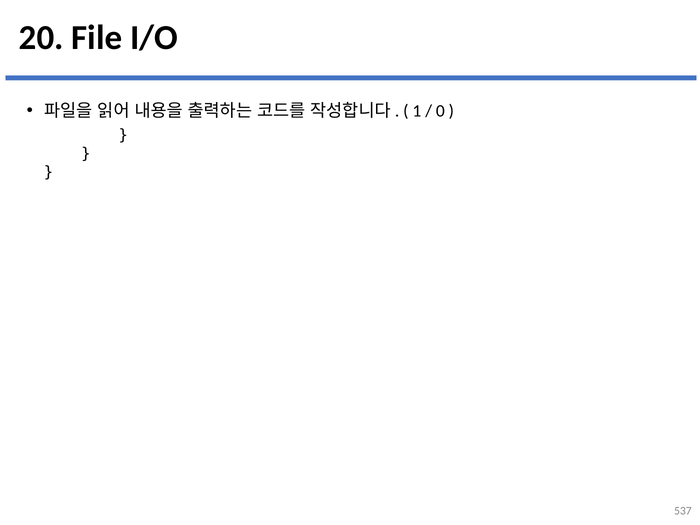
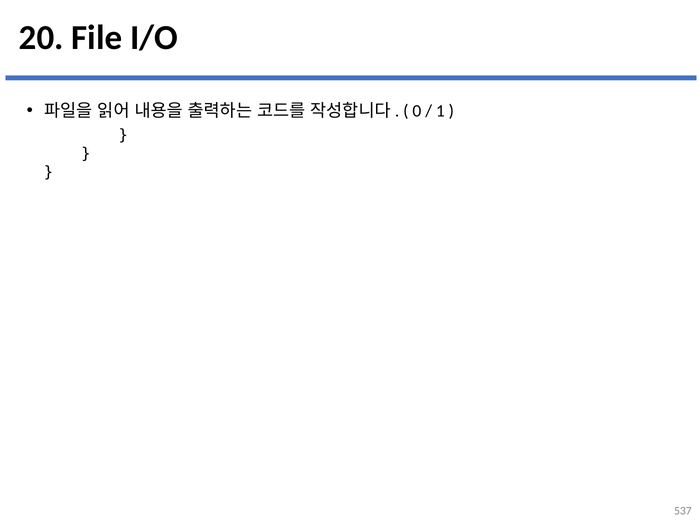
1: 1 -> 0 (417, 111)
0: 0 -> 1 (440, 111)
